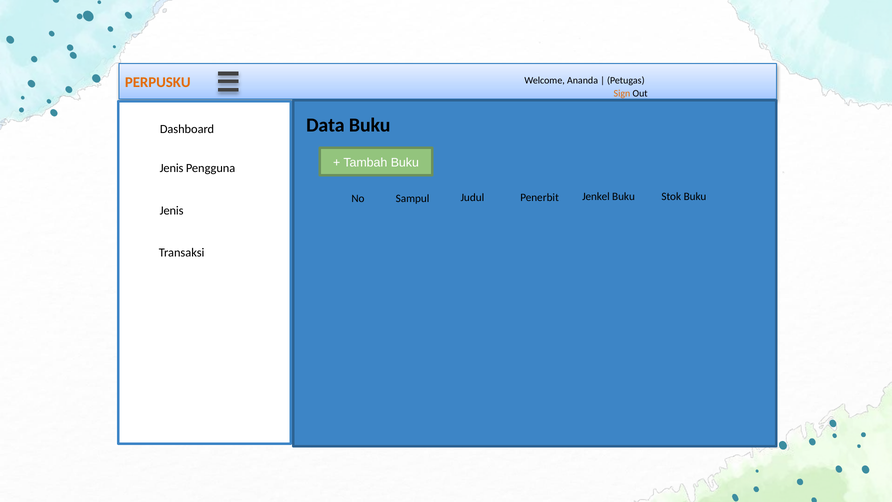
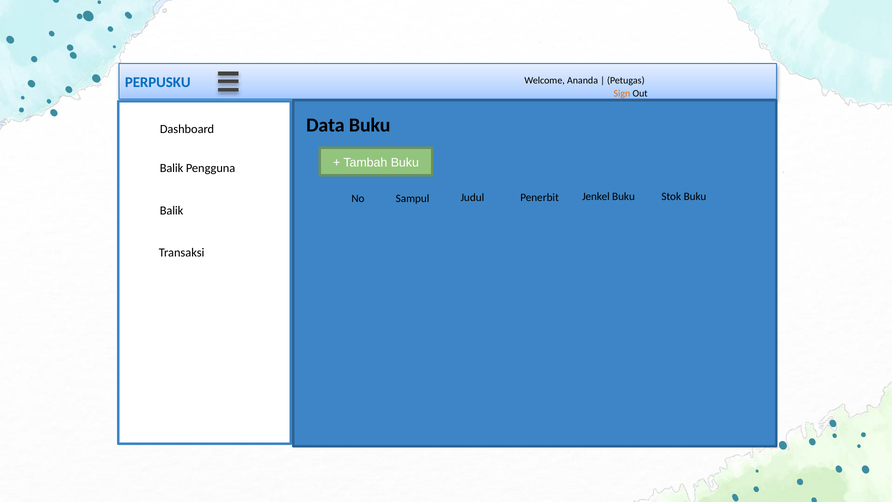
PERPUSKU colour: orange -> blue (158, 82)
Jenis: Jenis -> Balik (172, 168)
Jenis: Jenis -> Balik (172, 210)
